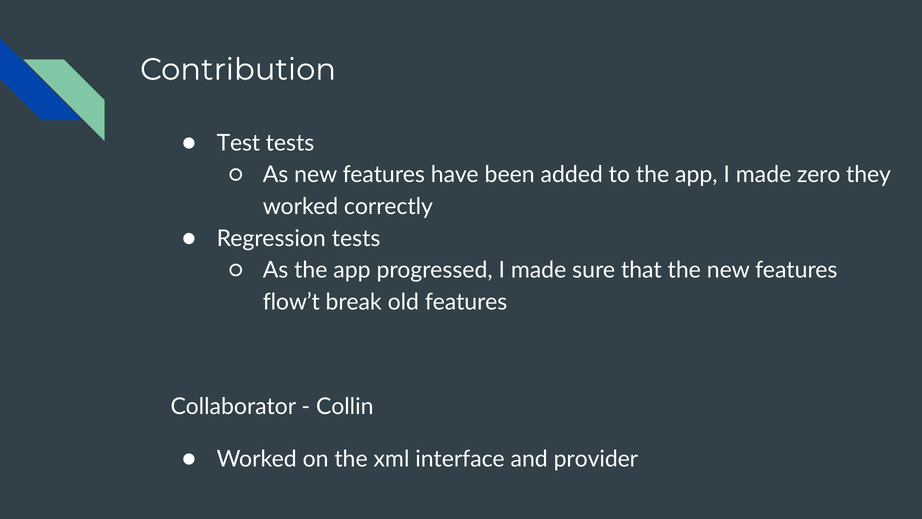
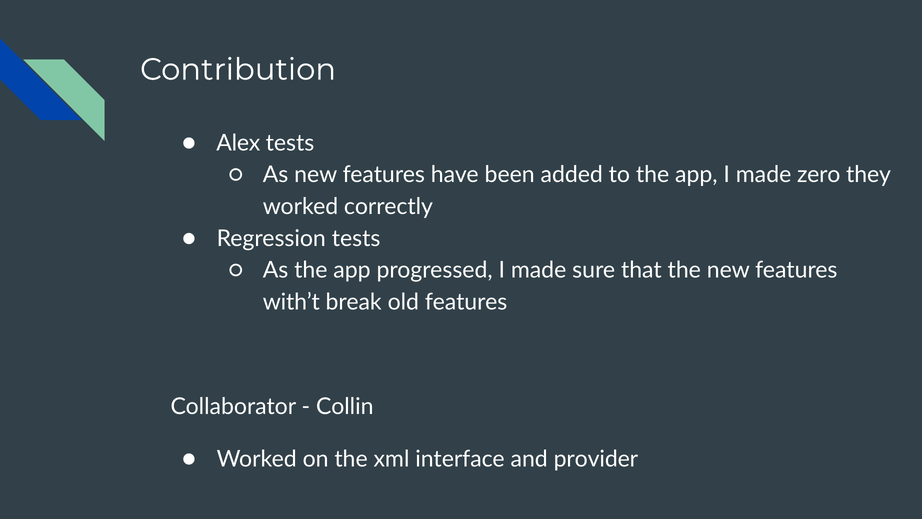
Test: Test -> Alex (238, 143)
flow’t: flow’t -> with’t (291, 302)
